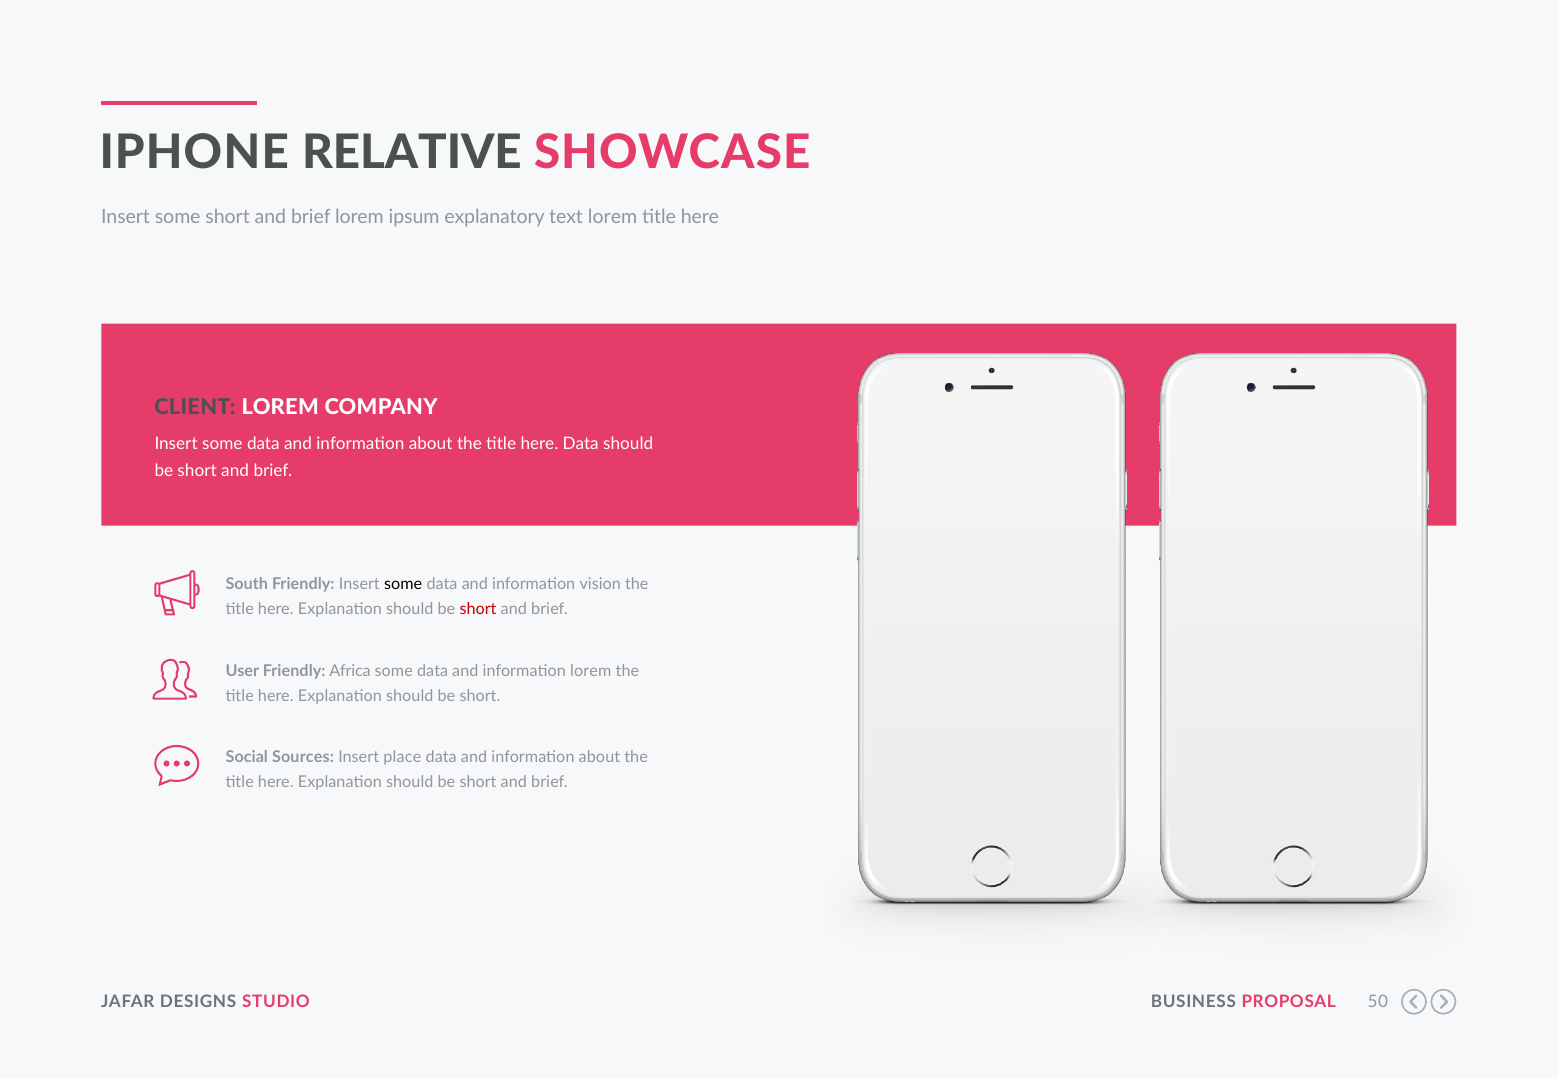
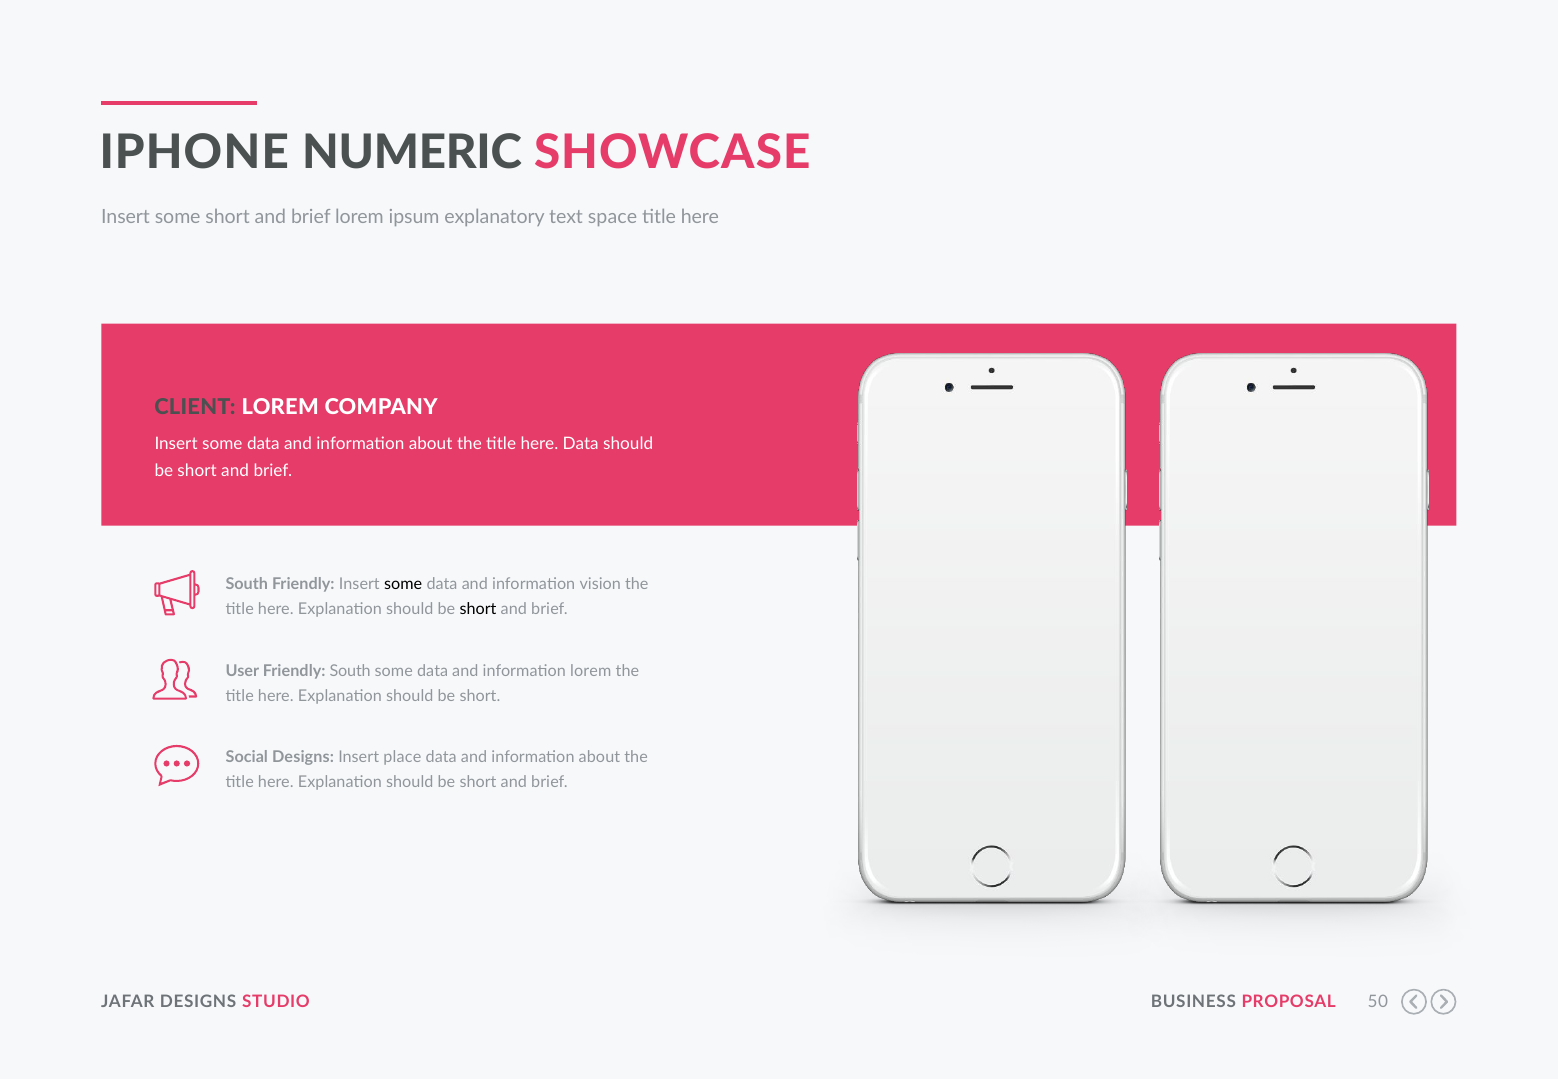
RELATIVE: RELATIVE -> NUMERIC (412, 153)
text lorem: lorem -> space (613, 217)
short colour: red -> black (478, 609)
Friendly Africa: Africa -> South (350, 670)
Social Sources: Sources -> Designs (303, 757)
